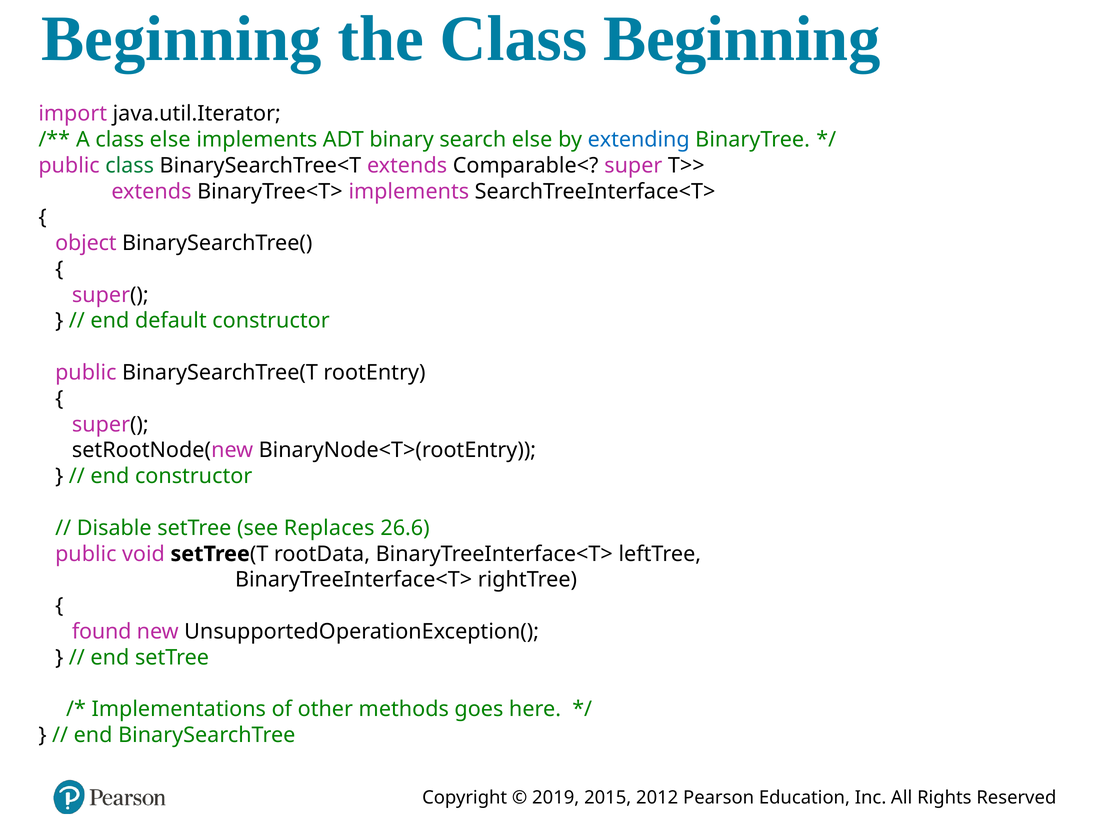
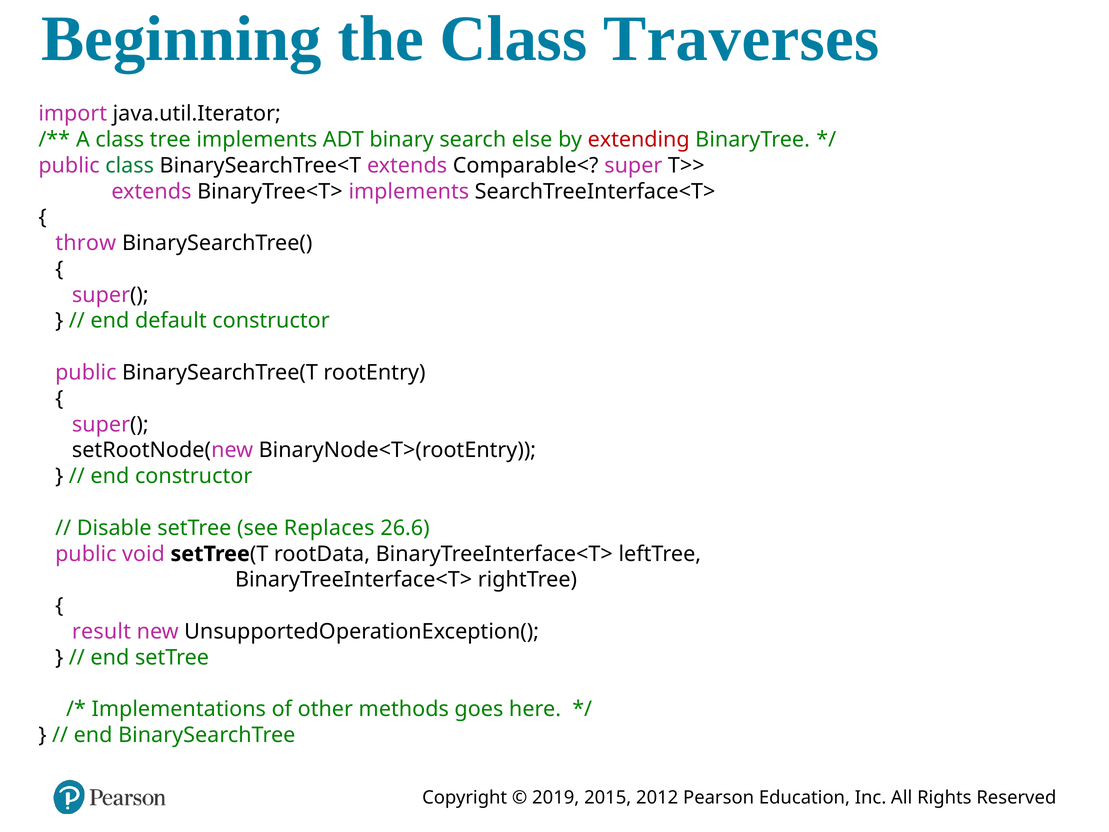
Class Beginning: Beginning -> Traverses (741, 39)
class else: else -> tree (170, 140)
extending colour: blue -> red (639, 140)
object: object -> throw (86, 243)
found: found -> result (101, 631)
